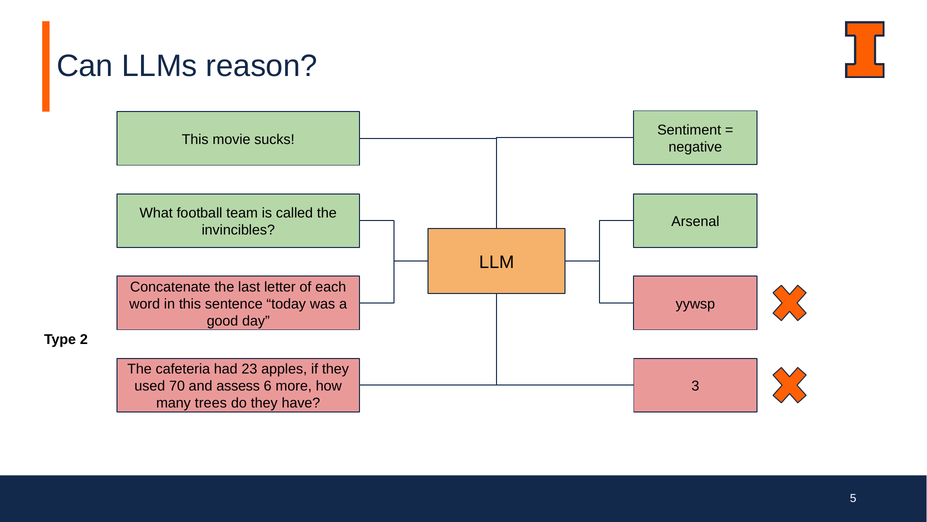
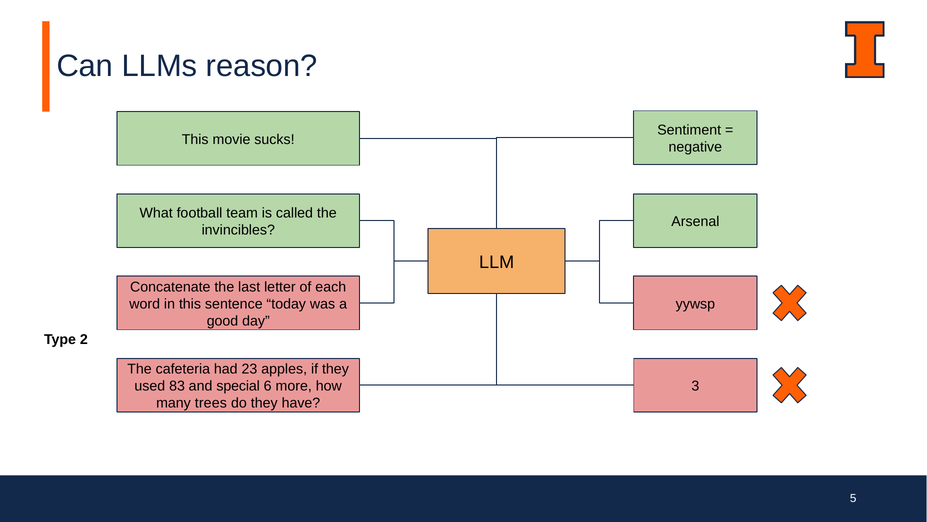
70: 70 -> 83 (177, 386)
assess: assess -> special (238, 386)
